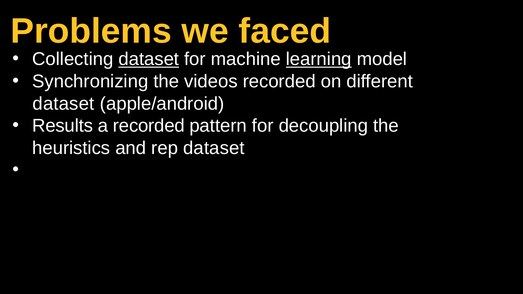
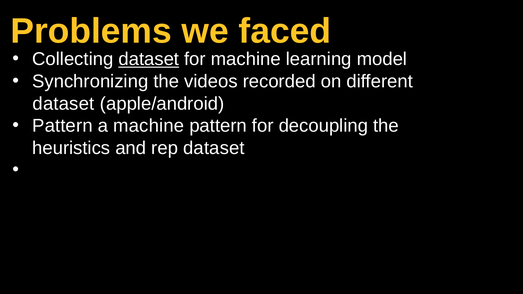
learning underline: present -> none (319, 59)
Results: Results -> Pattern (62, 126)
a recorded: recorded -> machine (149, 126)
